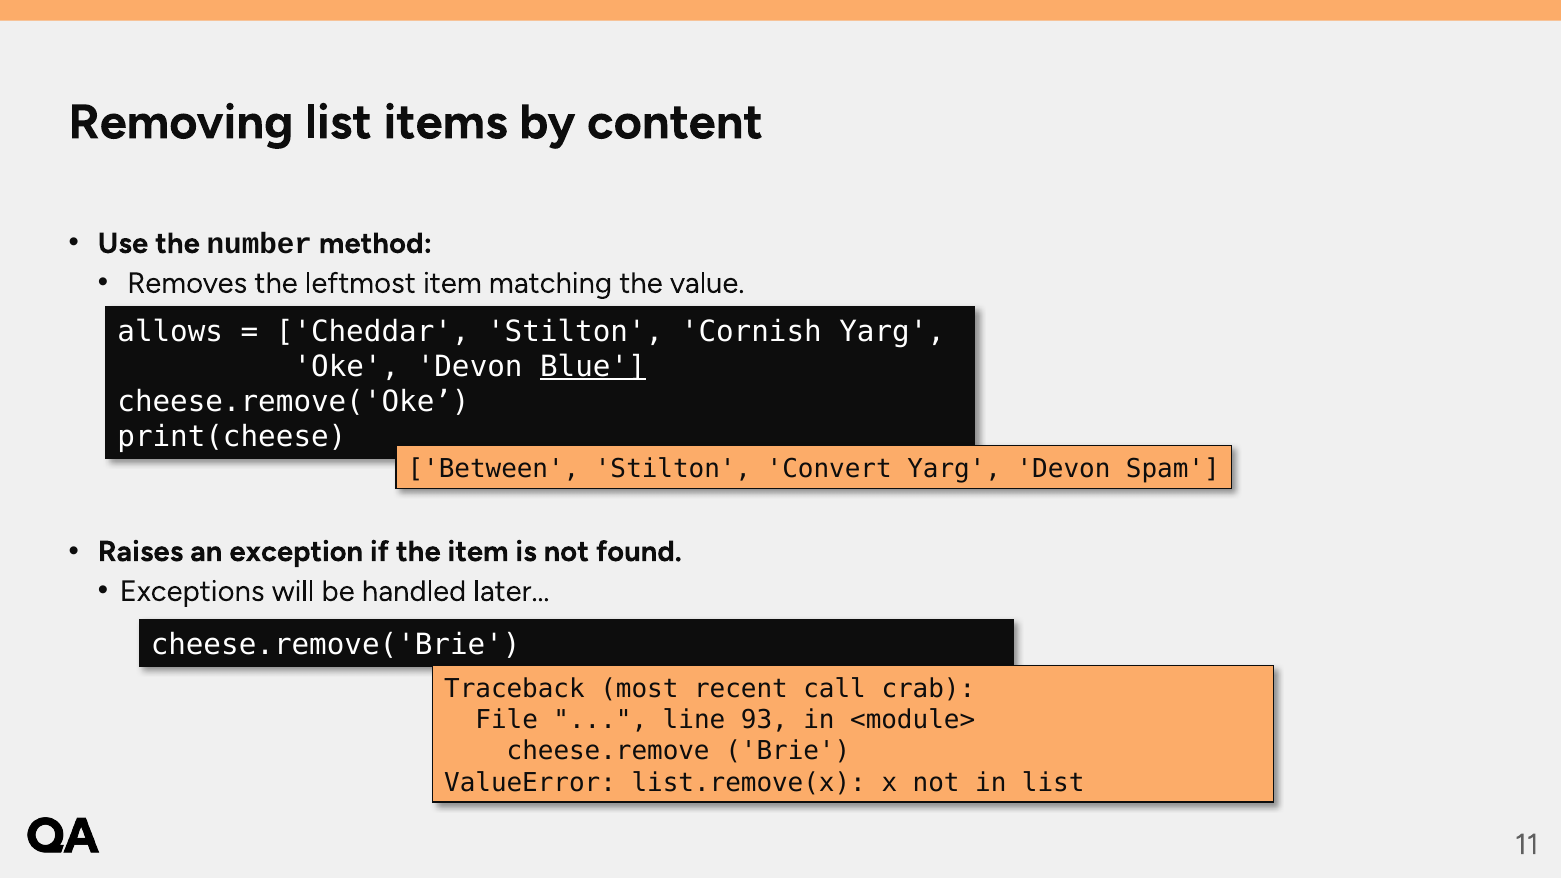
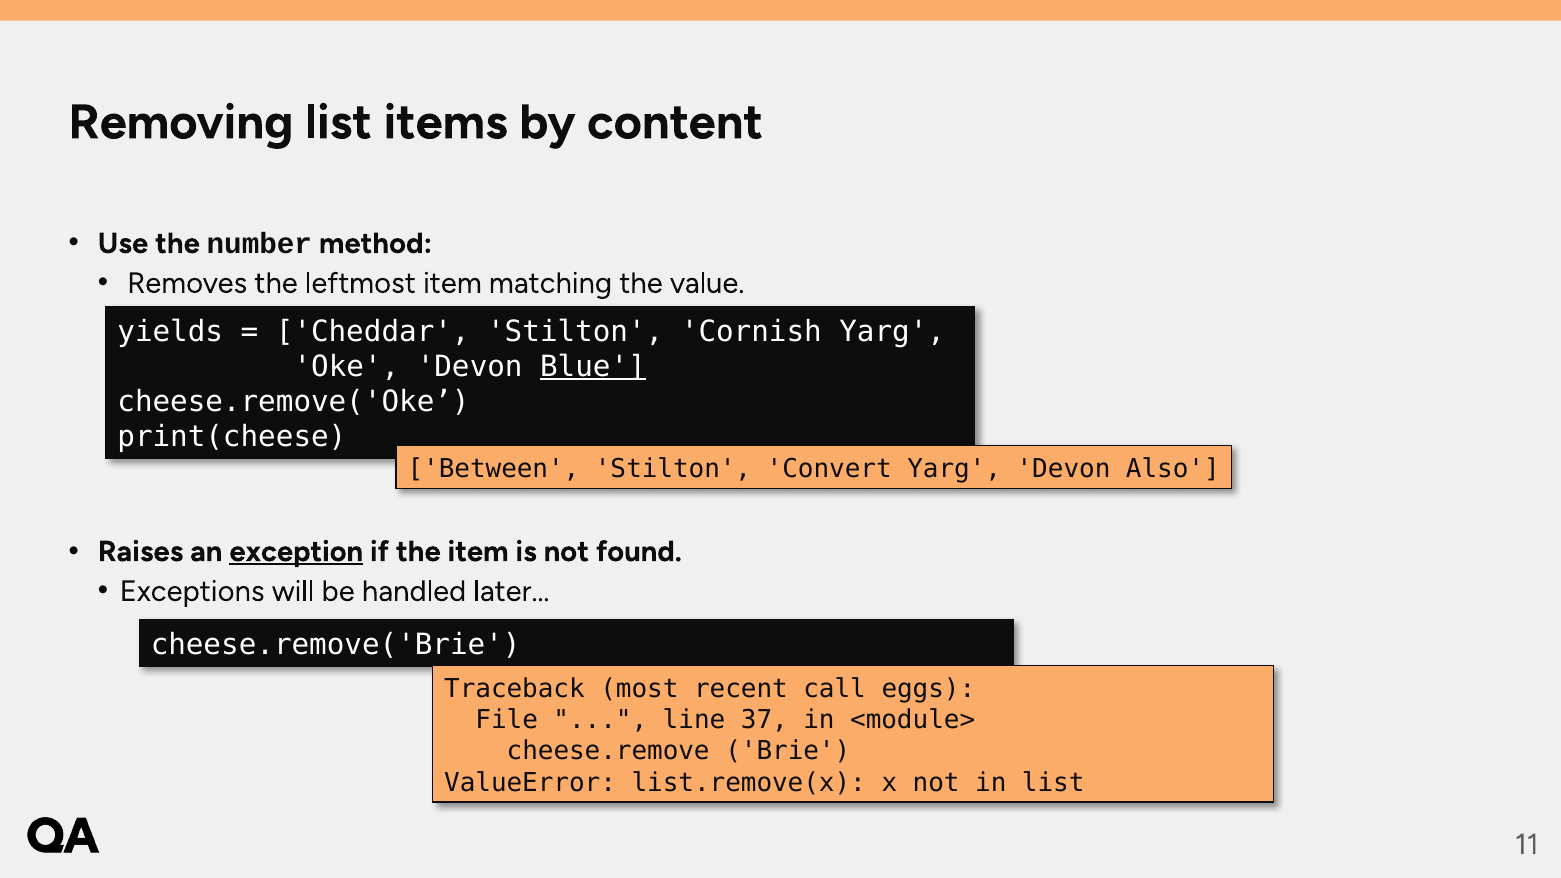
allows: allows -> yields (170, 332)
Spam: Spam -> Also (1173, 469)
exception underline: none -> present (296, 552)
crab: crab -> eggs (928, 689)
93: 93 -> 37 (764, 720)
